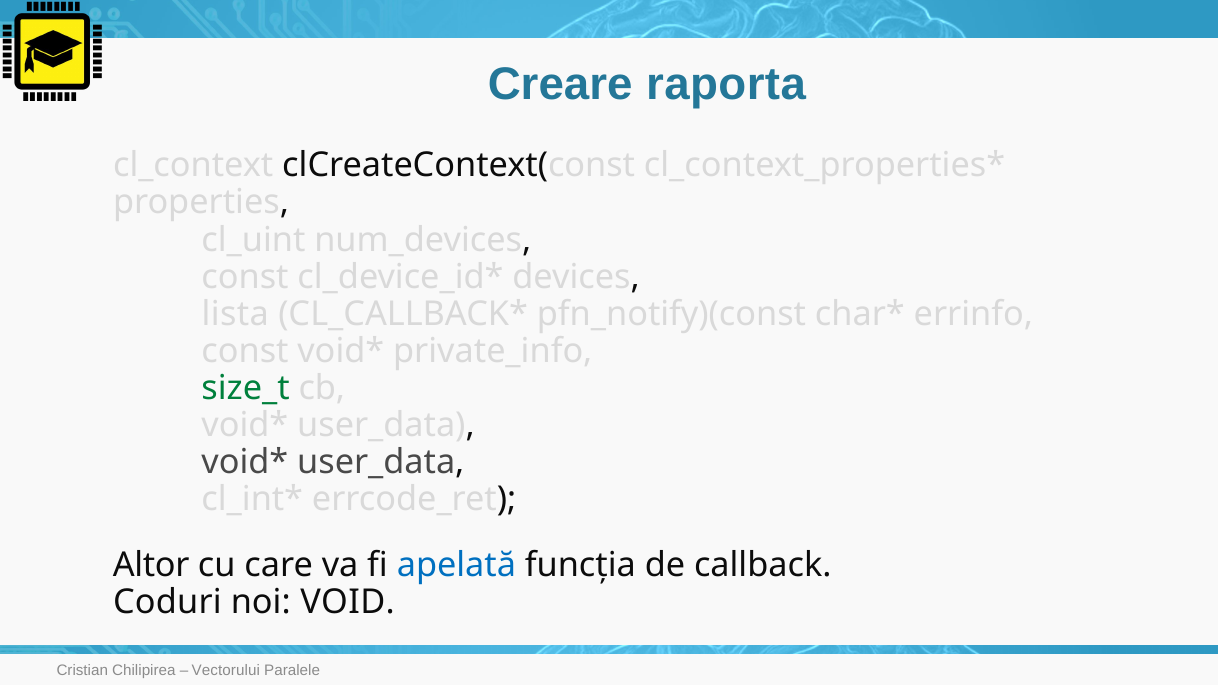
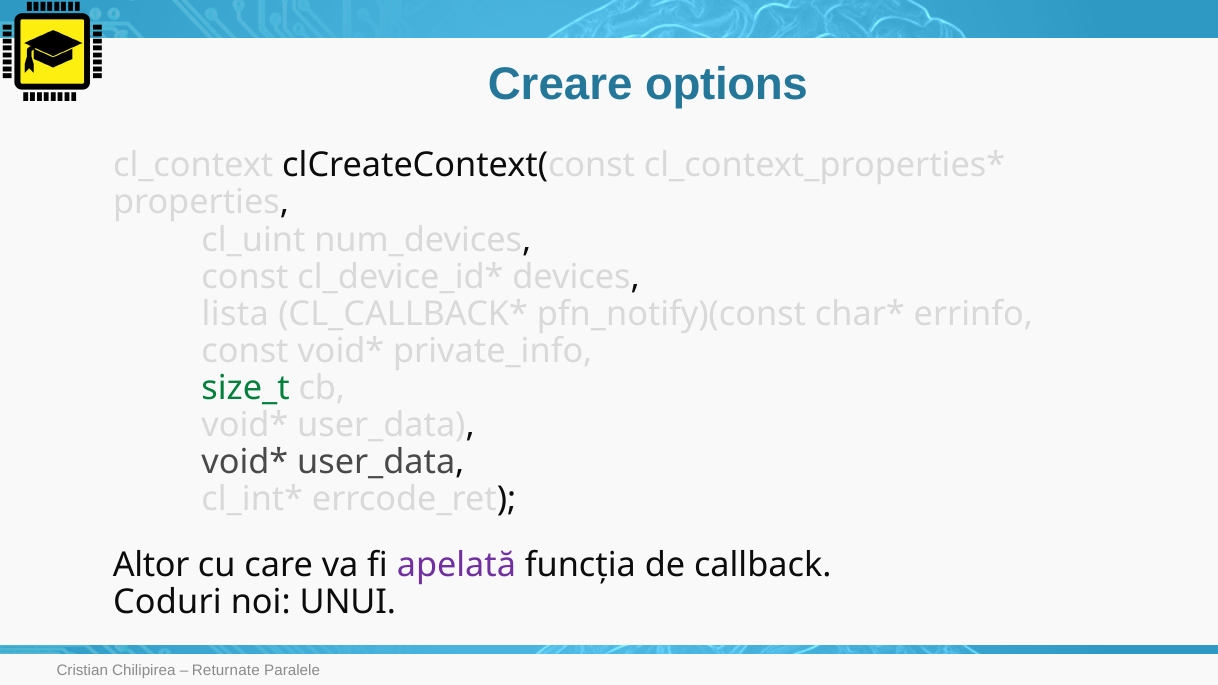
raporta: raporta -> options (726, 85)
apelată colour: blue -> purple (456, 565)
VOID: VOID -> UNUI (348, 602)
Vectorului: Vectorului -> Returnate (226, 670)
